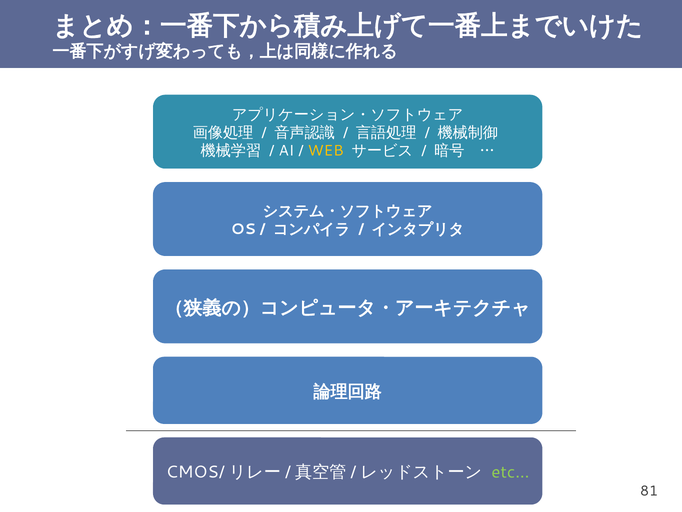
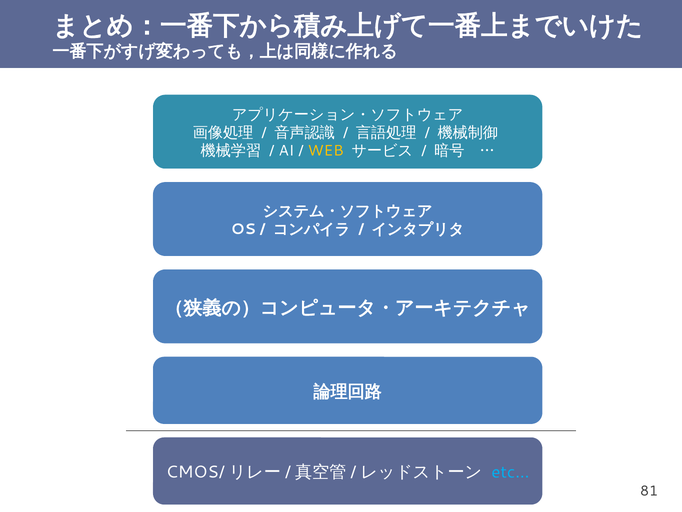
etc colour: light green -> light blue (510, 472)
